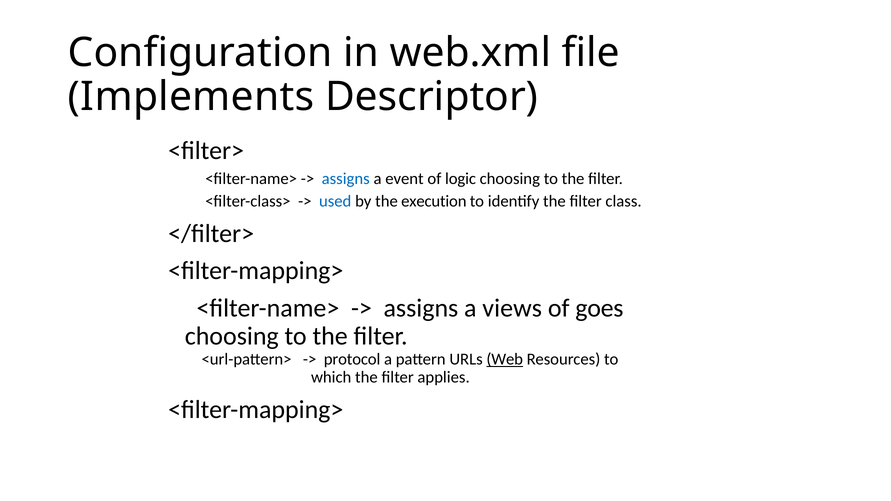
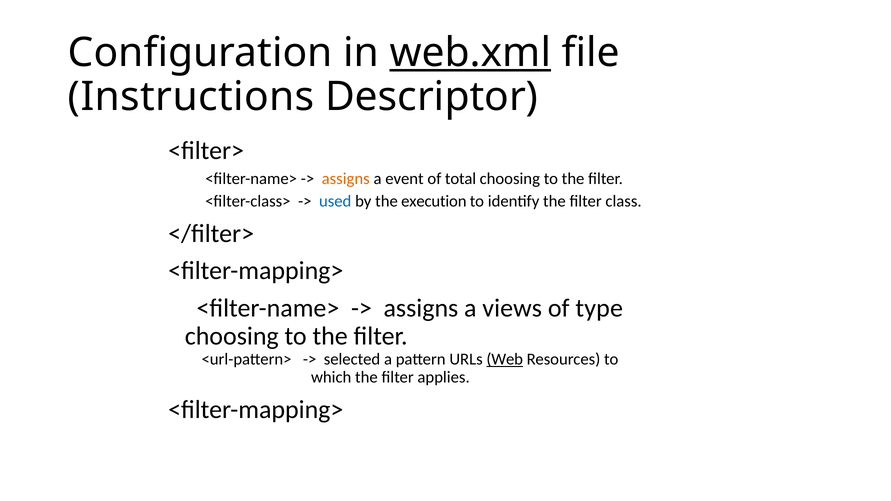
web.xml underline: none -> present (470, 53)
Implements: Implements -> Instructions (191, 97)
assigns colour: blue -> orange (346, 179)
logic: logic -> total (461, 179)
goes: goes -> type (599, 308)
protocol: protocol -> selected (352, 359)
